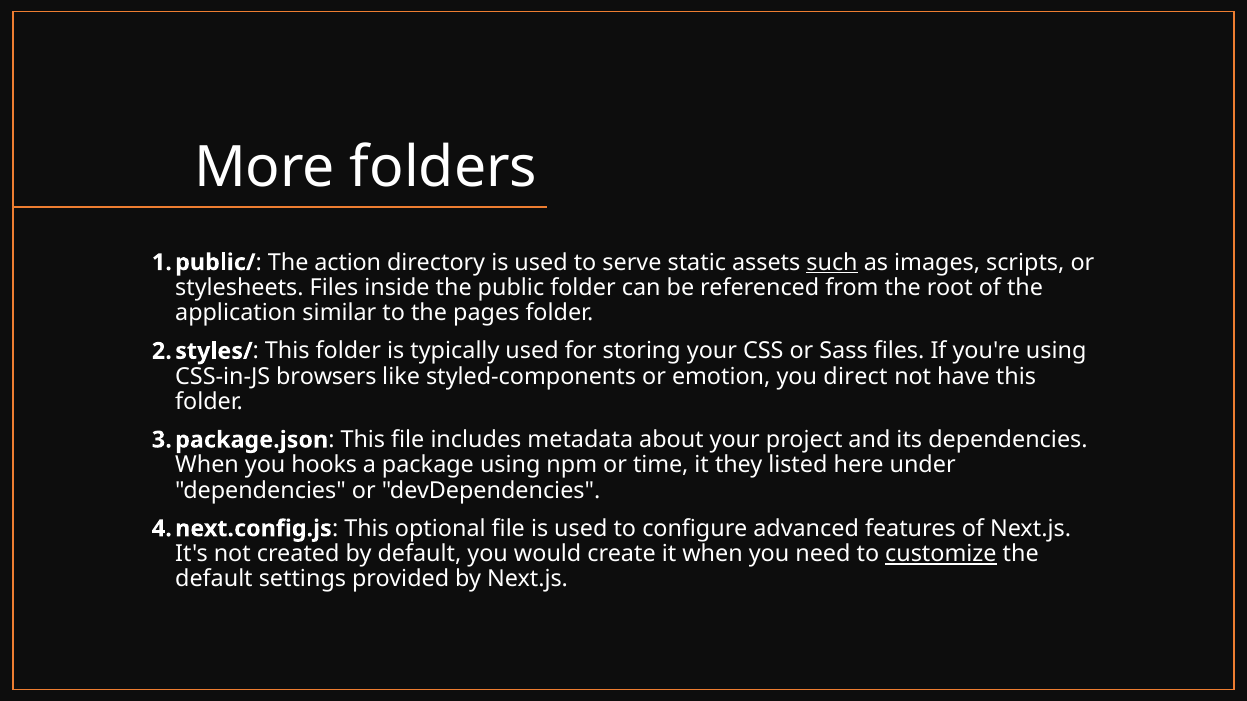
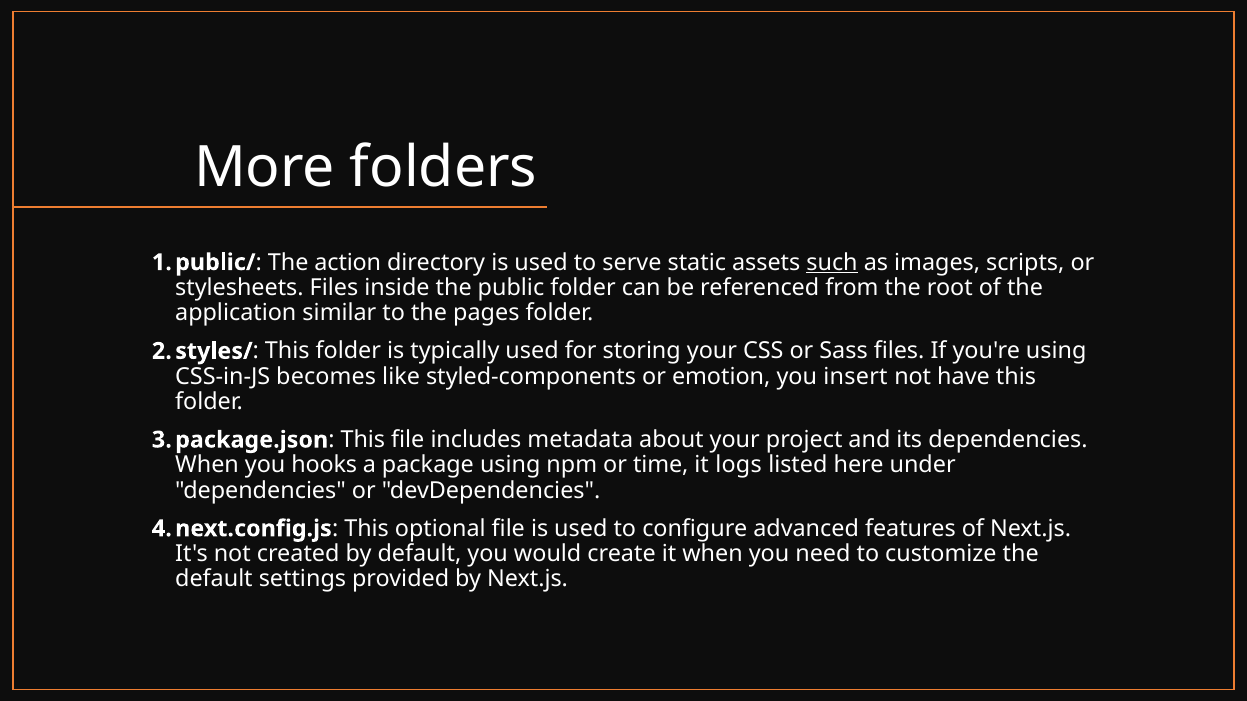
browsers: browsers -> becomes (326, 377)
direct: direct -> insert (856, 377)
they: they -> logs (738, 465)
customize underline: present -> none (941, 554)
